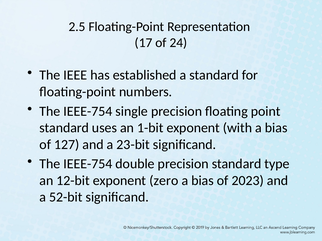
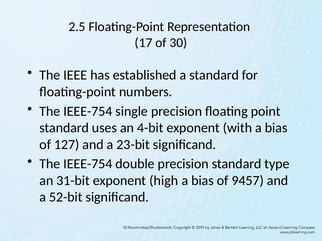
24: 24 -> 30 (178, 43)
1-bit: 1-bit -> 4-bit (150, 128)
12-bit: 12-bit -> 31-bit (73, 181)
zero: zero -> high (164, 181)
2023: 2023 -> 9457 (248, 181)
